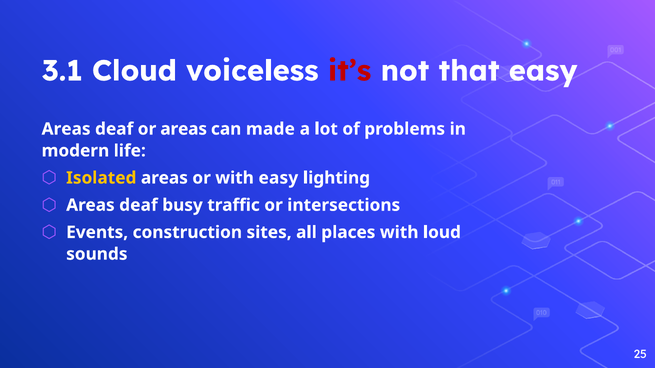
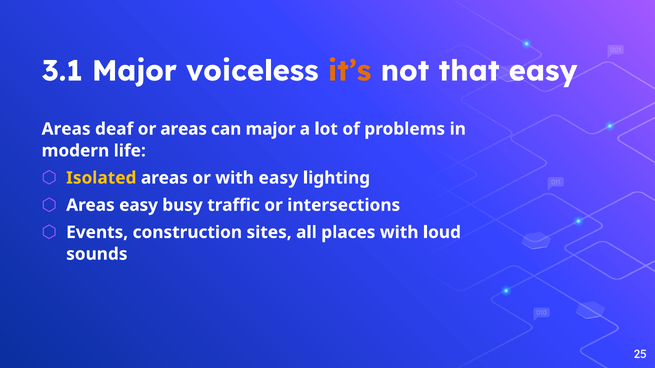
3.1 Cloud: Cloud -> Major (134, 71)
it’s colour: red -> orange (350, 71)
can made: made -> major (271, 129)
deaf: deaf -> easy (139, 205)
